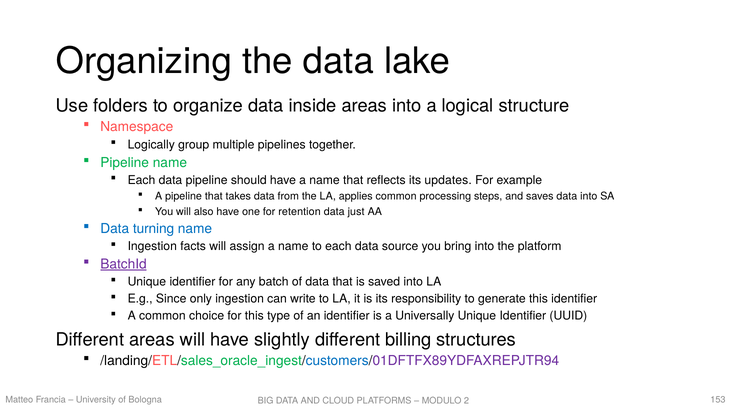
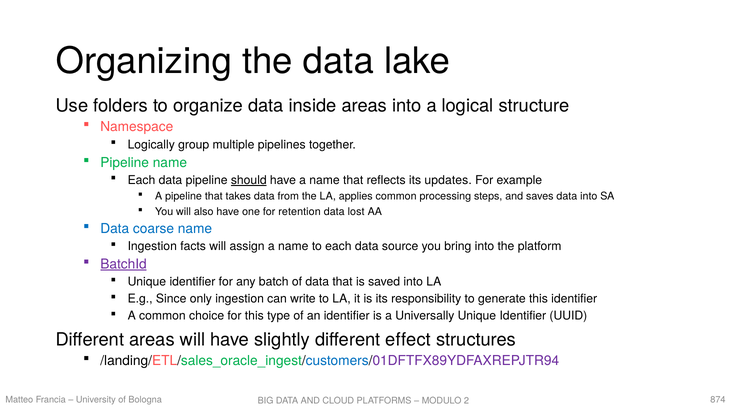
should underline: none -> present (249, 180)
just: just -> lost (356, 212)
turning: turning -> coarse (153, 229)
billing: billing -> effect (408, 340)
153: 153 -> 874 (718, 400)
